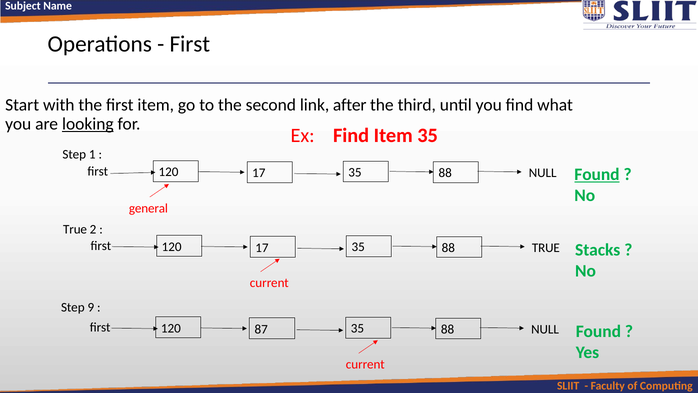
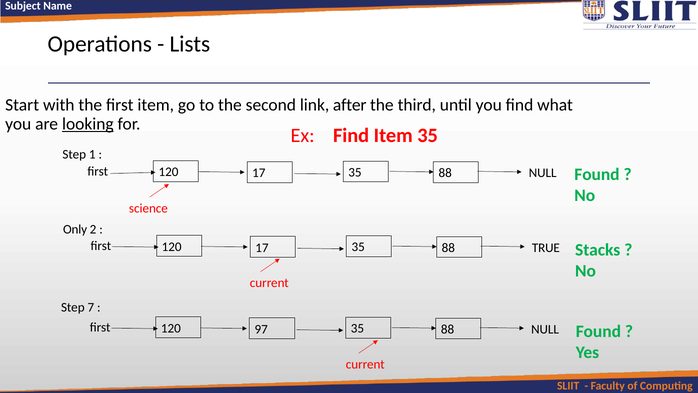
First: First -> Lists (190, 44)
Found underline: present -> none (597, 174)
general: general -> science (148, 208)
True: True -> Only (75, 229)
9: 9 -> 7 (91, 307)
87: 87 -> 97 (261, 329)
